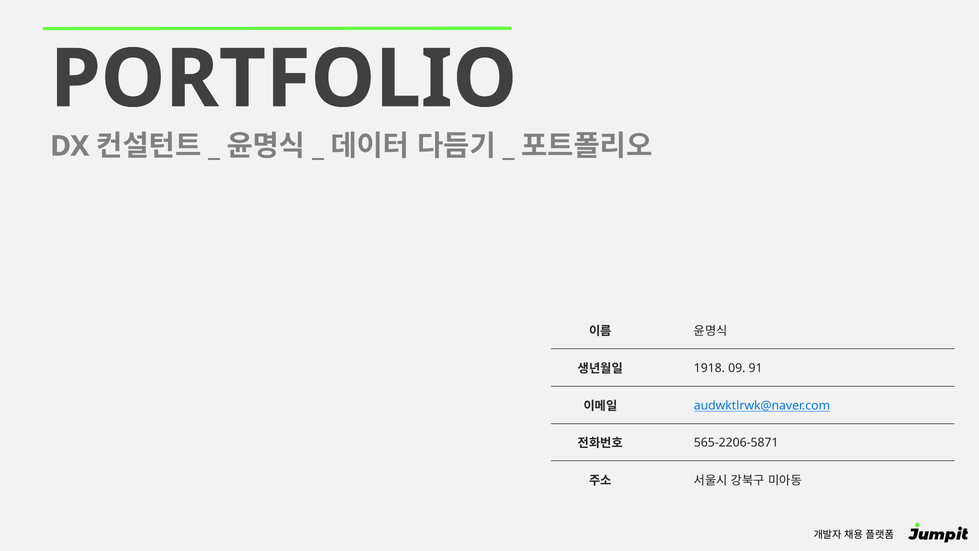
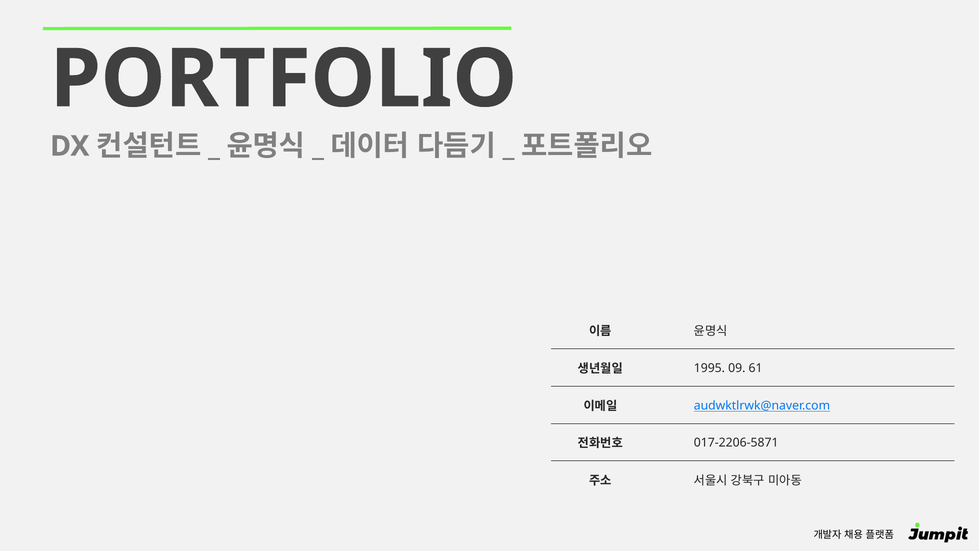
1918: 1918 -> 1995 (709, 368)
91: 91 -> 61 (756, 368)
565-2206-5871: 565-2206-5871 -> 017-2206-5871 (736, 443)
